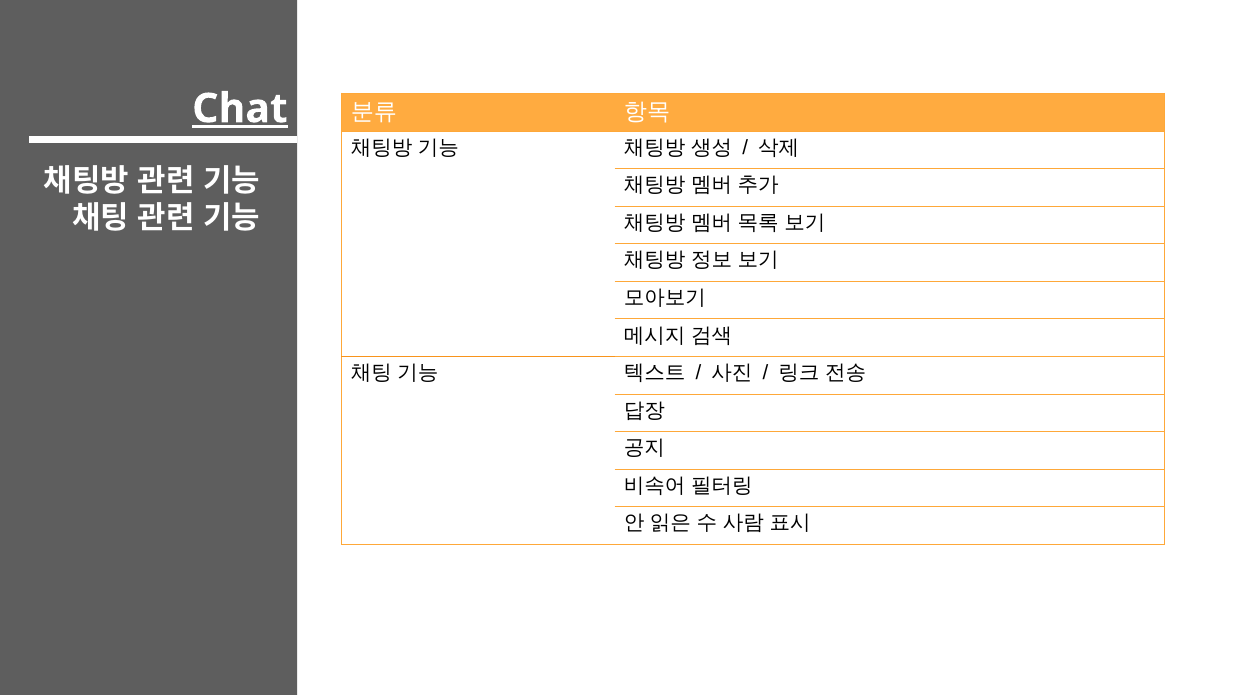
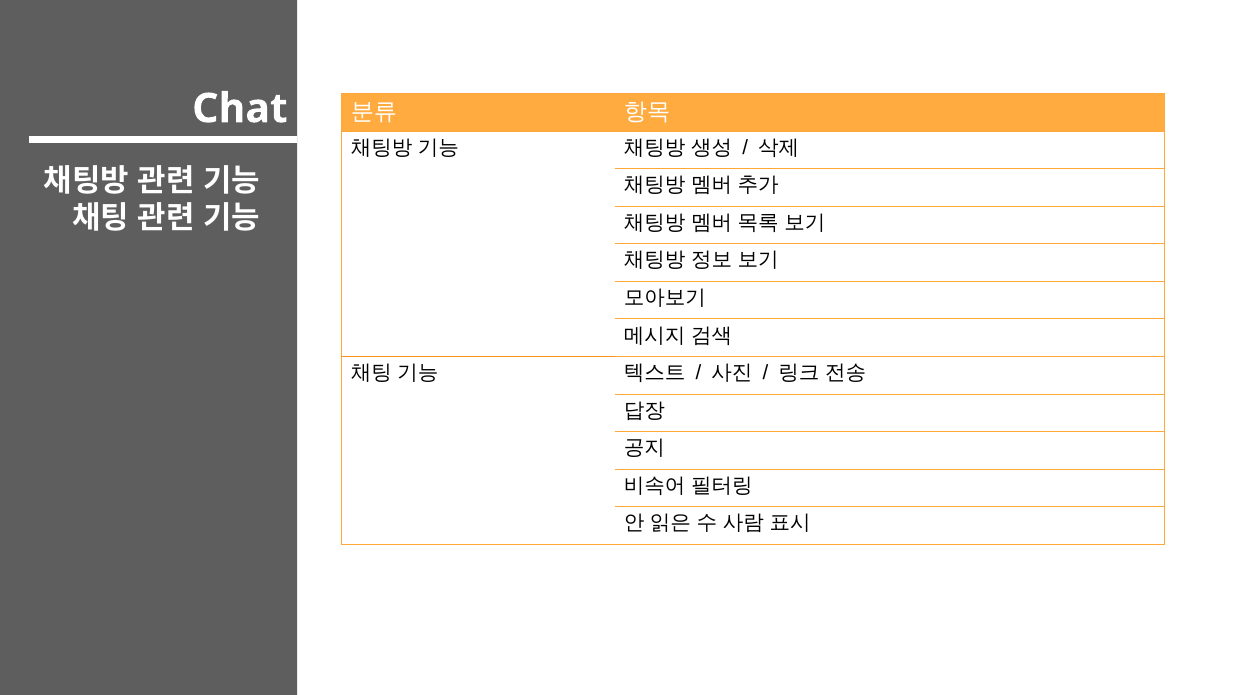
Chat underline: present -> none (240, 109)
